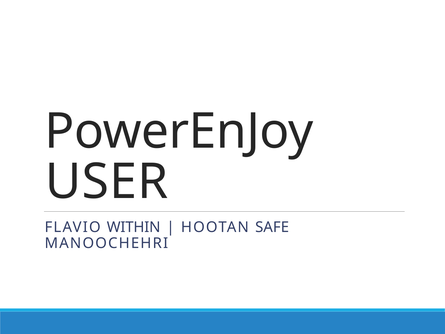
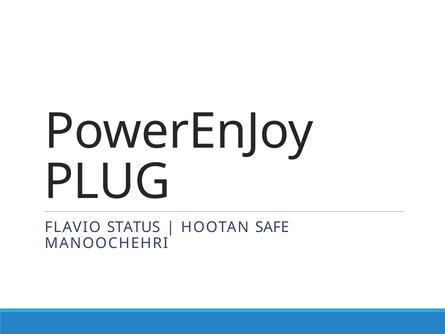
USER: USER -> PLUG (107, 182)
WITHIN: WITHIN -> STATUS (134, 227)
